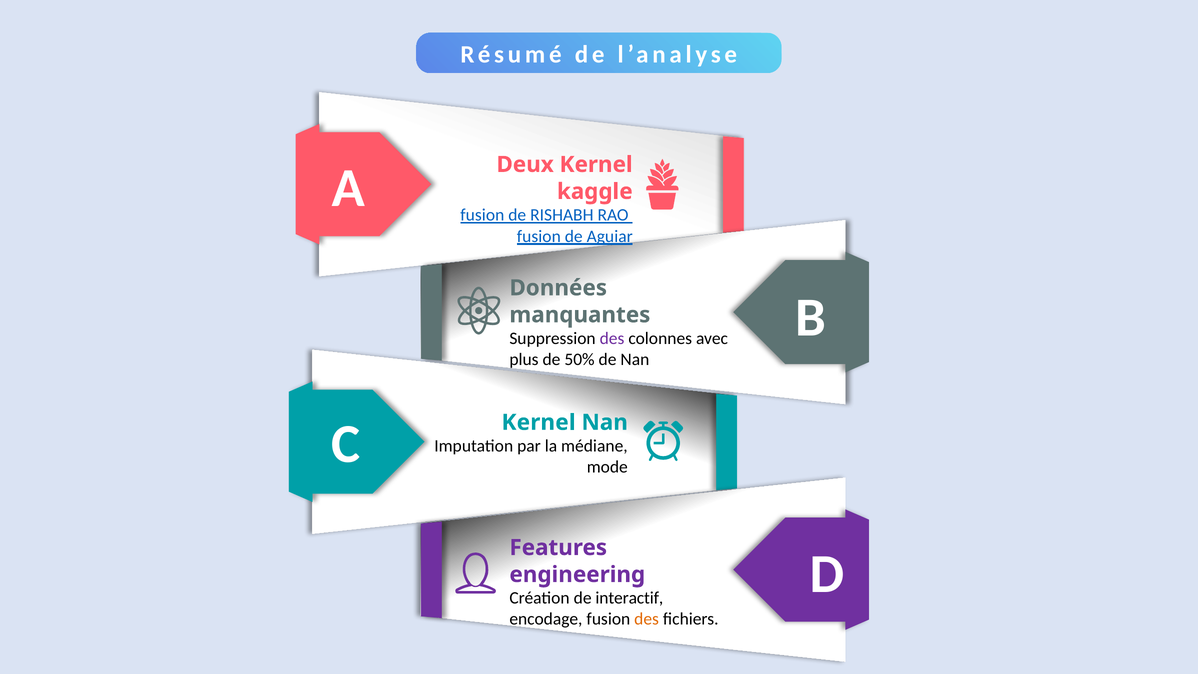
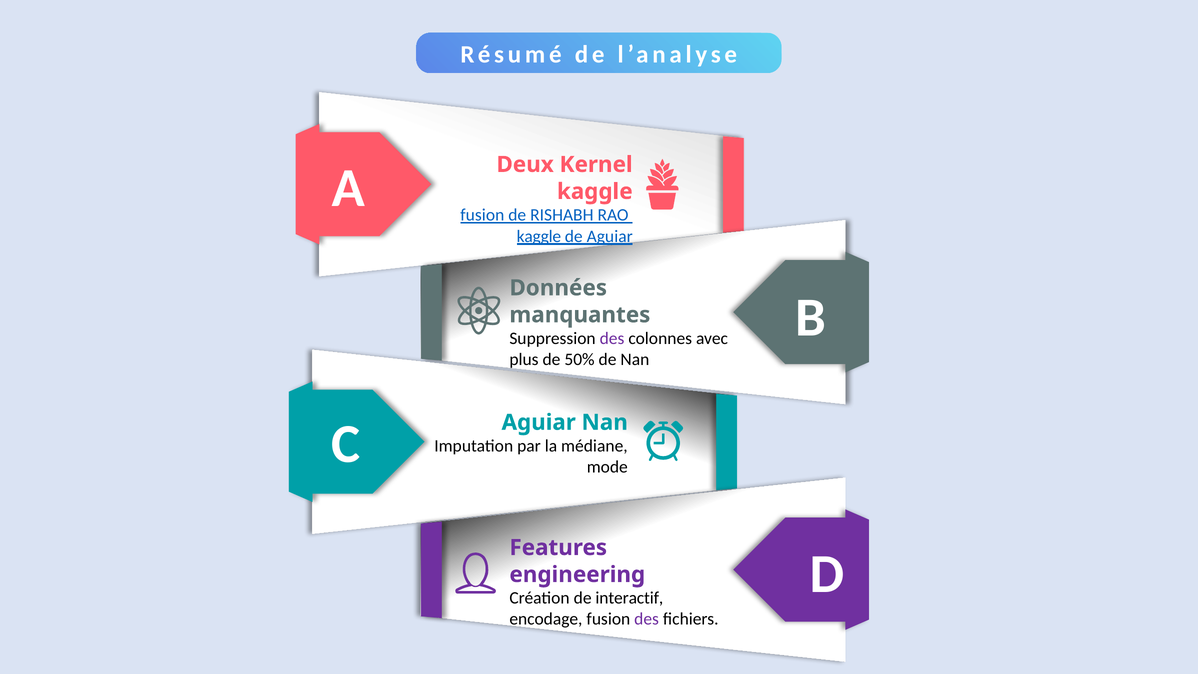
fusion: fusion -> kaggle (539, 236)
Kernel: Kernel -> Aguiar (539, 422)
des colour: orange -> purple (647, 619)
